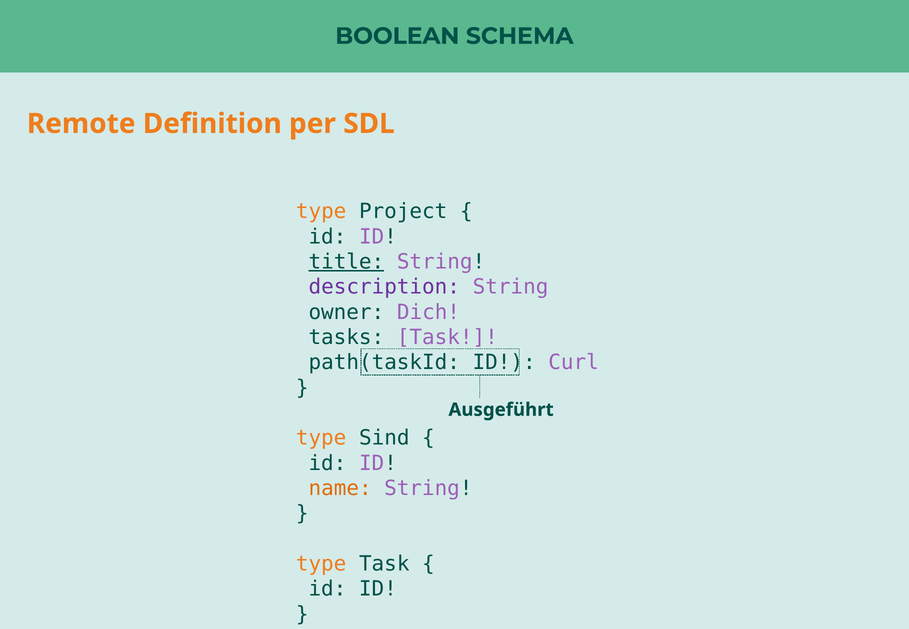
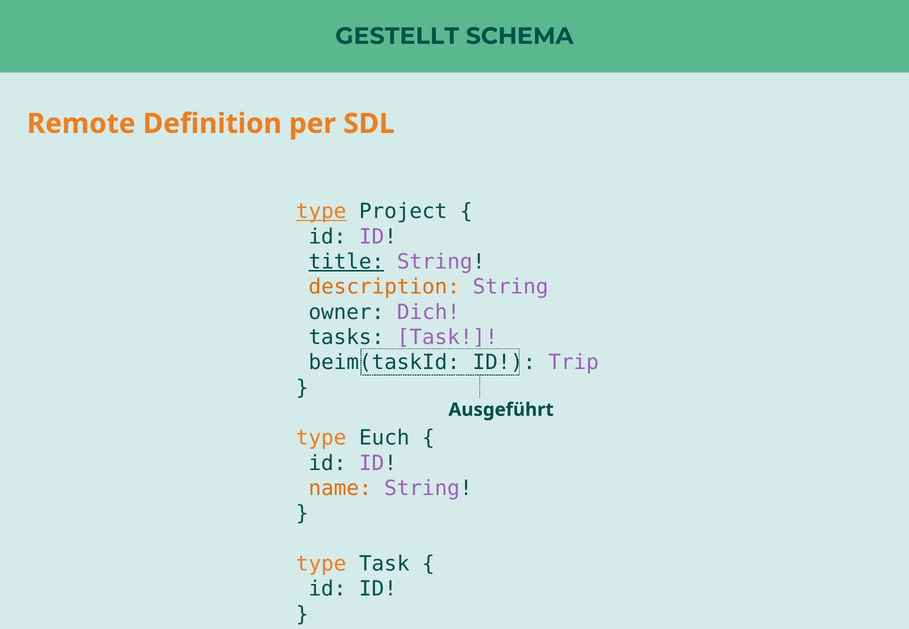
BOOLEAN: BOOLEAN -> GESTELLT (397, 36)
type underline: none -> present (321, 212)
description colour: purple -> orange (384, 287)
path(taskId: path(taskId -> beim(taskId (384, 363)
Curl: Curl -> Trip (574, 363)
Sind: Sind -> Euch (384, 438)
